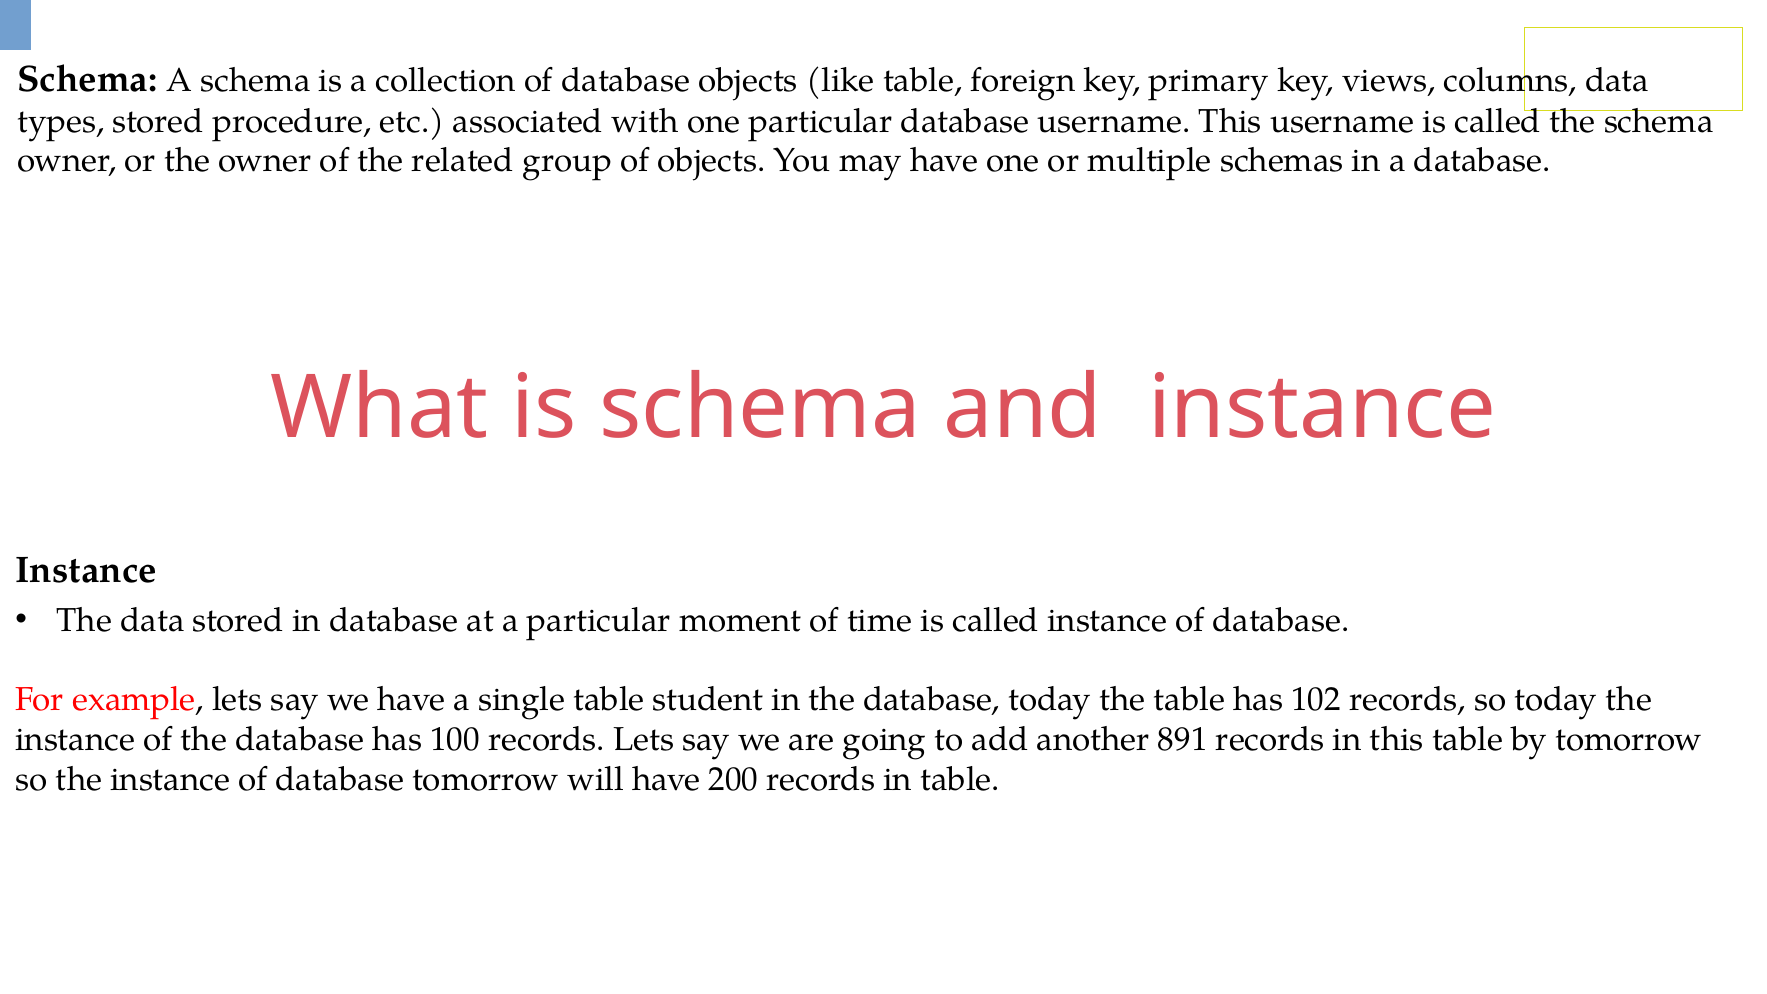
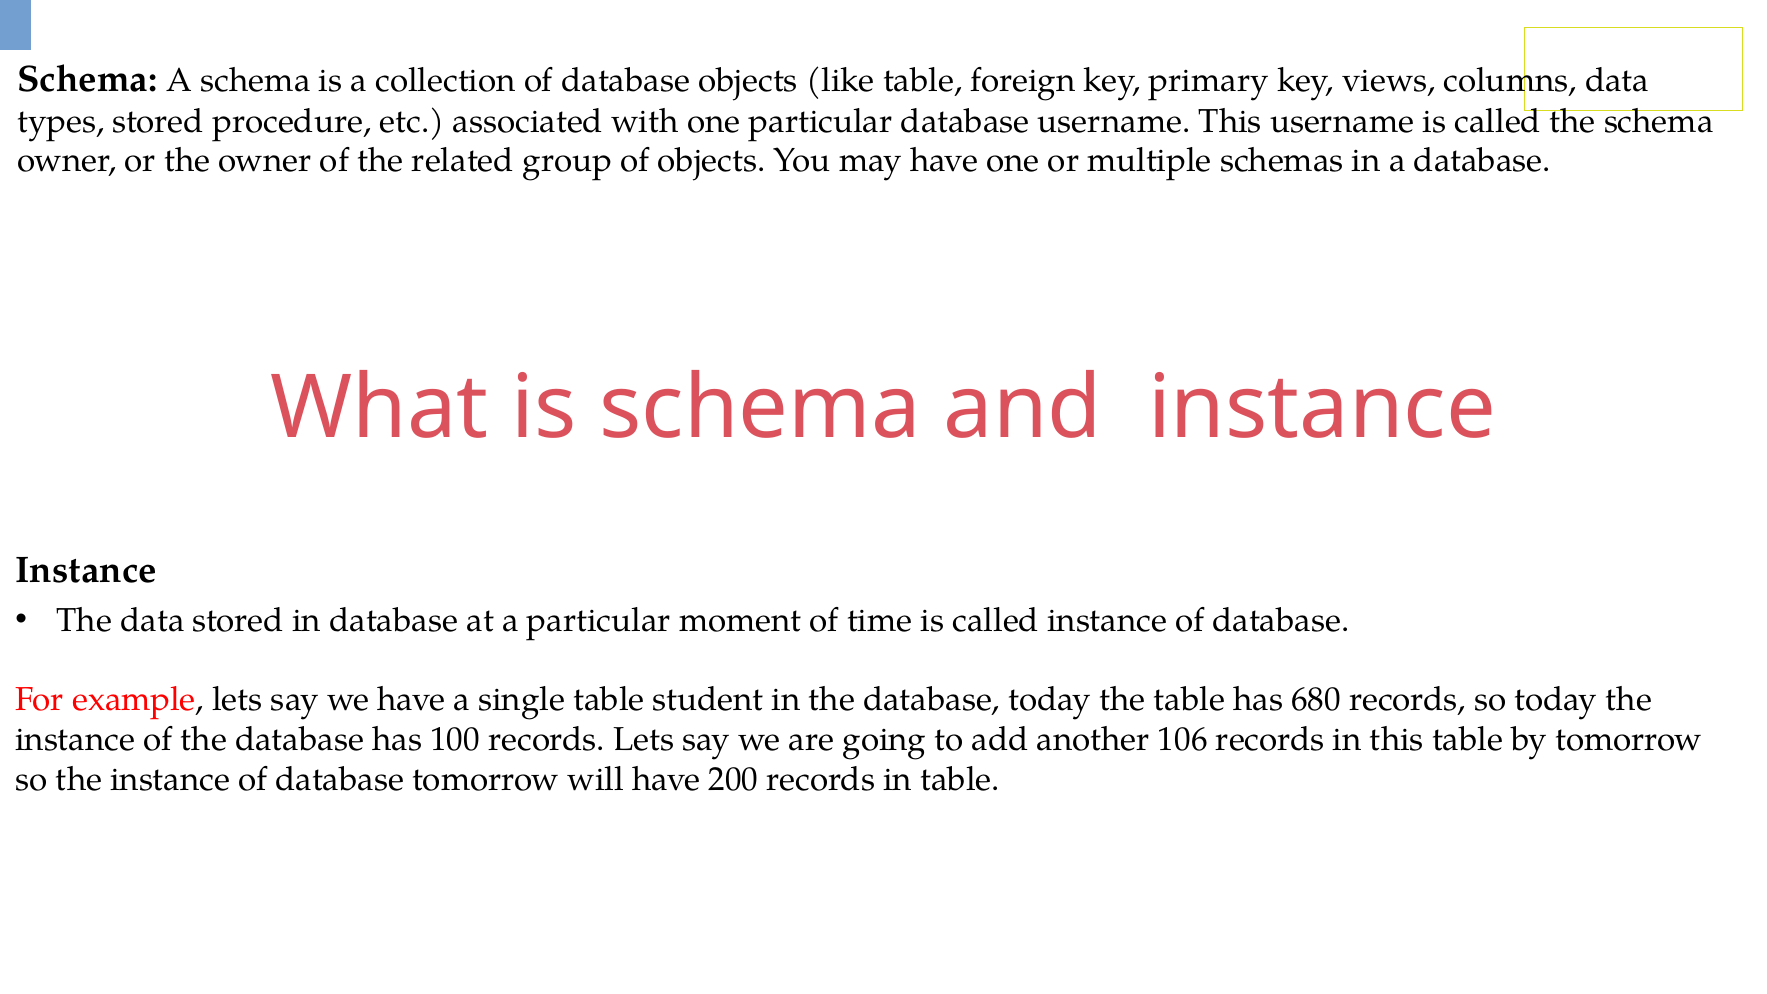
102: 102 -> 680 (1316, 700)
891: 891 -> 106 (1183, 740)
